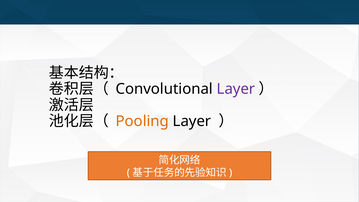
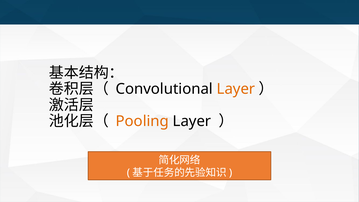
Layer colour: purple -> orange (236, 89)
